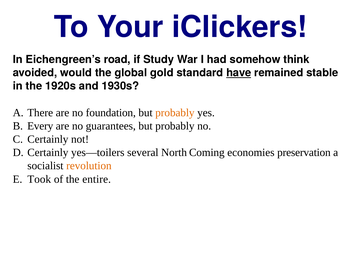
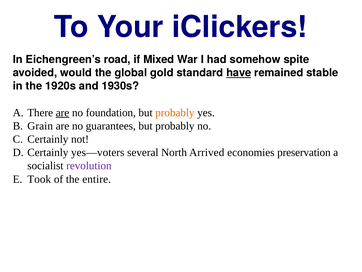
Study: Study -> Mixed (159, 59)
think: think -> spite (296, 59)
are underline: none -> present (63, 112)
Every: Every -> Grain (40, 126)
yes—toilers: yes—toilers -> yes—voters (98, 152)
Coming: Coming -> Arrived (207, 152)
revolution colour: orange -> purple (89, 166)
